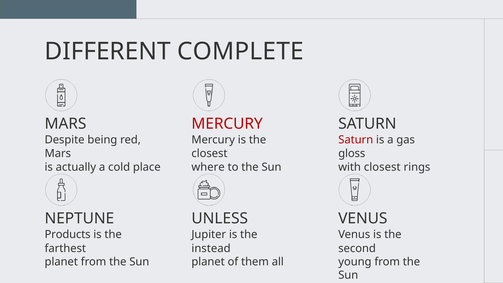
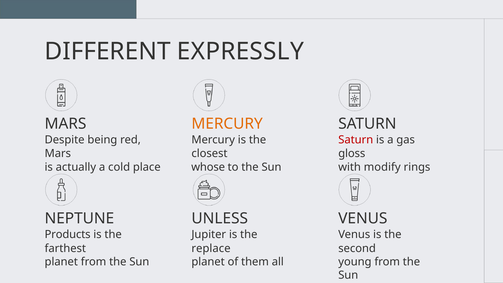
COMPLETE: COMPLETE -> EXPRESSLY (240, 51)
MERCURY colour: red -> orange (227, 124)
where: where -> whose (208, 167)
with closest: closest -> modify (382, 167)
instead: instead -> replace (211, 248)
